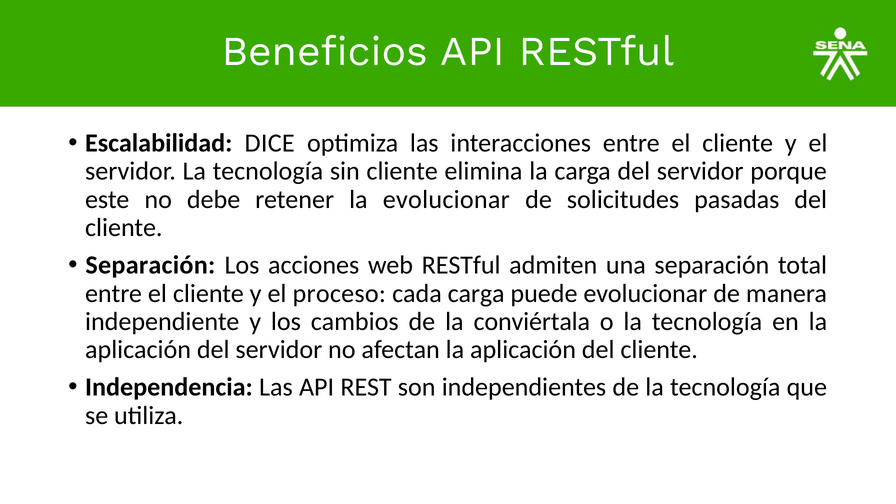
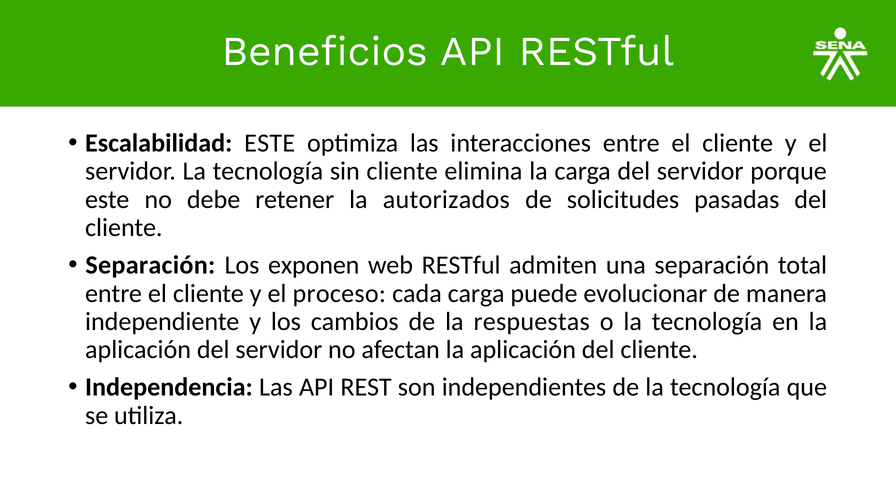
Escalabilidad DICE: DICE -> ESTE (270, 143)
la evolucionar: evolucionar -> autorizados (446, 200)
acciones: acciones -> exponen (314, 265)
conviértala: conviértala -> respuestas (532, 322)
